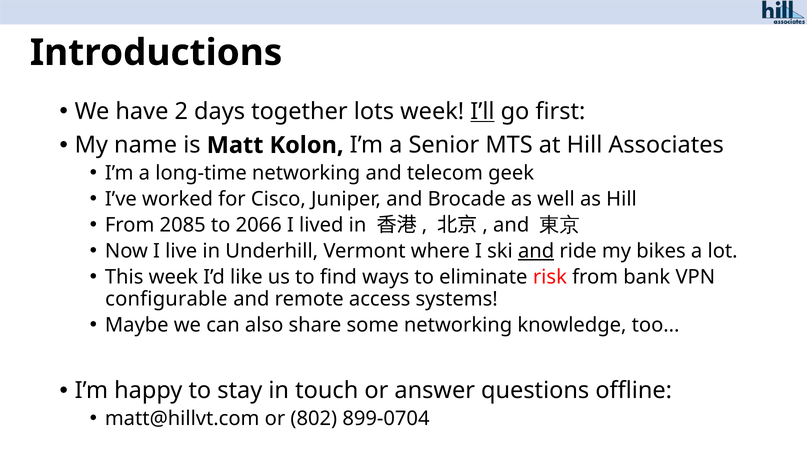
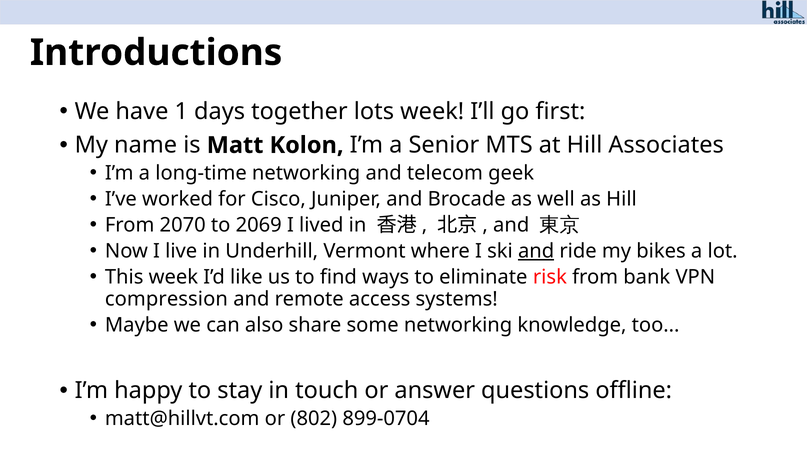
2: 2 -> 1 (181, 111)
I’ll underline: present -> none (482, 111)
2085: 2085 -> 2070 (183, 225)
2066: 2066 -> 2069 (259, 225)
configurable: configurable -> compression (166, 299)
